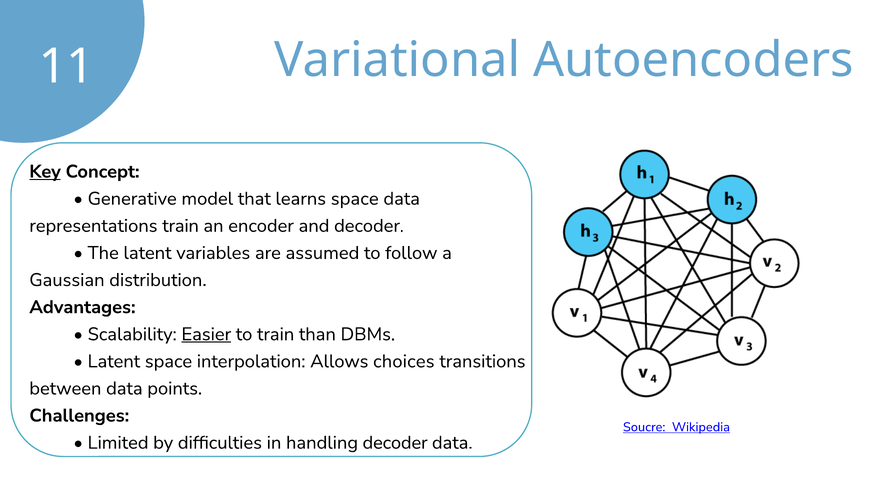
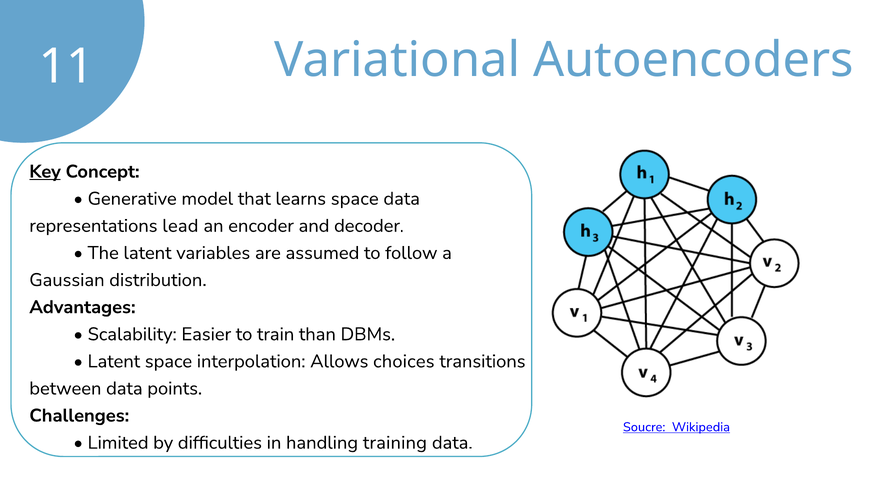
representations train: train -> lead (180, 226)
Easier underline: present -> none (206, 334)
handling decoder: decoder -> training (395, 443)
